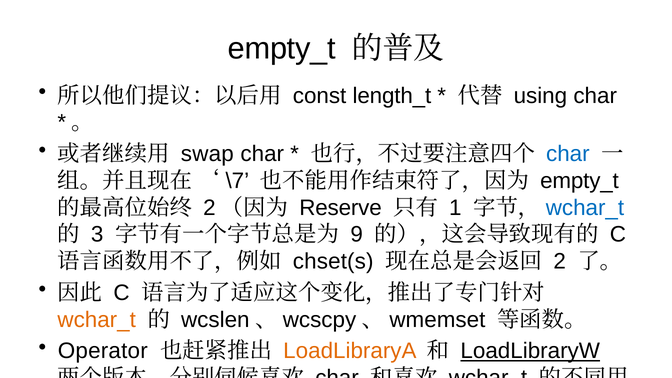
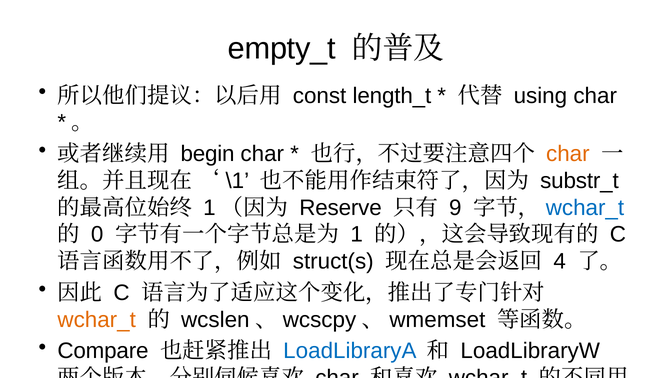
swap: swap -> begin (208, 154)
char colour: blue -> orange (568, 154)
\7: \7 -> \1 (237, 181)
empty_t: empty_t -> substr_t (579, 181)
2: 2 -> 1 (209, 208)
1: 1 -> 9 (455, 208)
3: 3 -> 0 (97, 235)
9: 9 -> 1 (357, 235)
chset(s: chset(s -> struct(s (333, 261)
2: 2 -> 4 (560, 261)
Operator: Operator -> Compare (103, 351)
LoadLibraryA colour: orange -> blue (350, 351)
LoadLibraryW underline: present -> none (530, 351)
